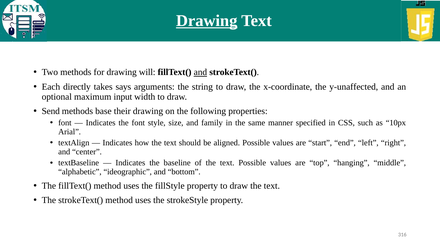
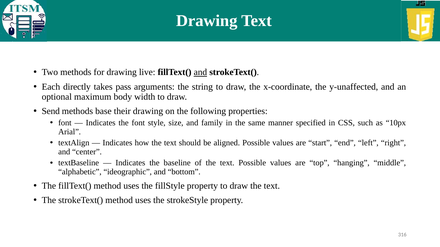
Drawing underline: present -> none (207, 21)
will: will -> live (147, 72)
says: says -> pass (123, 87)
input: input -> body (123, 97)
